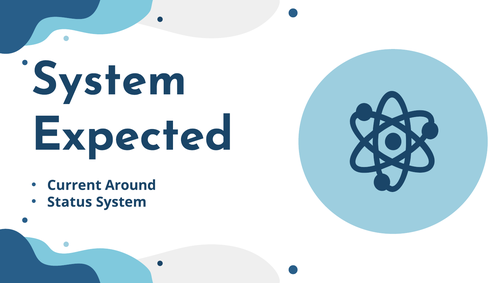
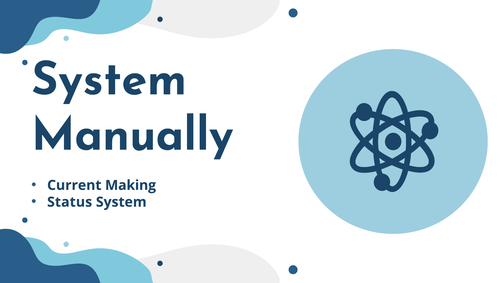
Expected: Expected -> Manually (132, 134)
Around: Around -> Making (131, 185)
